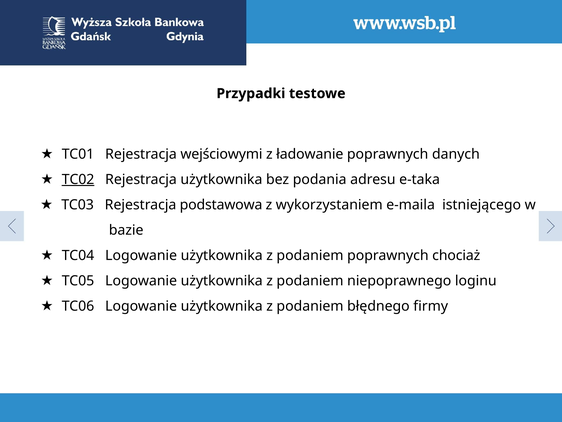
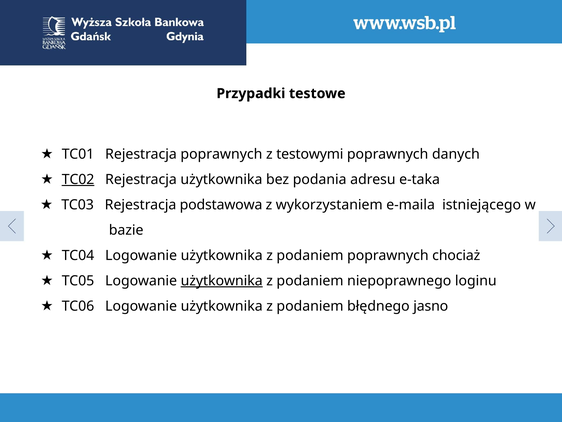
Rejestracja wejściowymi: wejściowymi -> poprawnych (221, 154)
ładowanie: ładowanie -> testowymi (310, 154)
użytkownika underline: none -> present (222, 280)
firmy: firmy -> jasno (431, 306)
